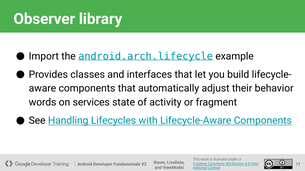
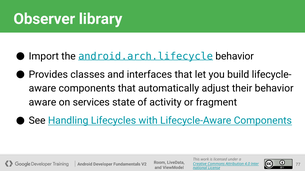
android.arch.lifecycle example: example -> behavior (235, 56)
words: words -> aware (42, 103)
